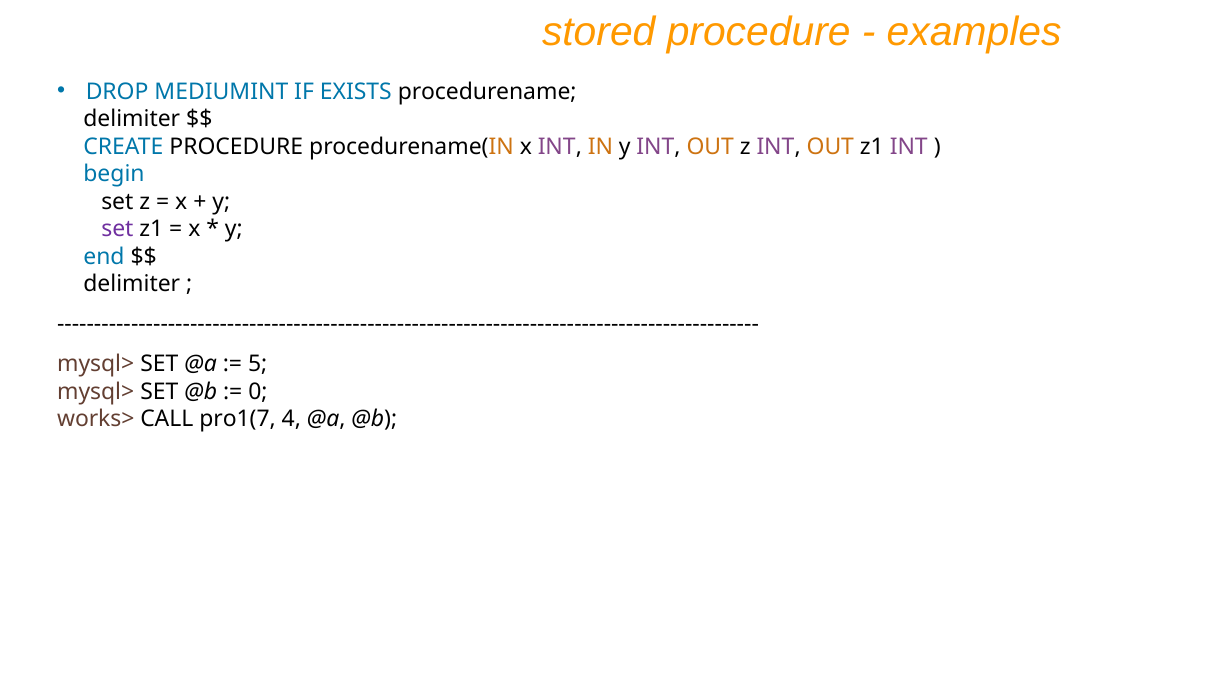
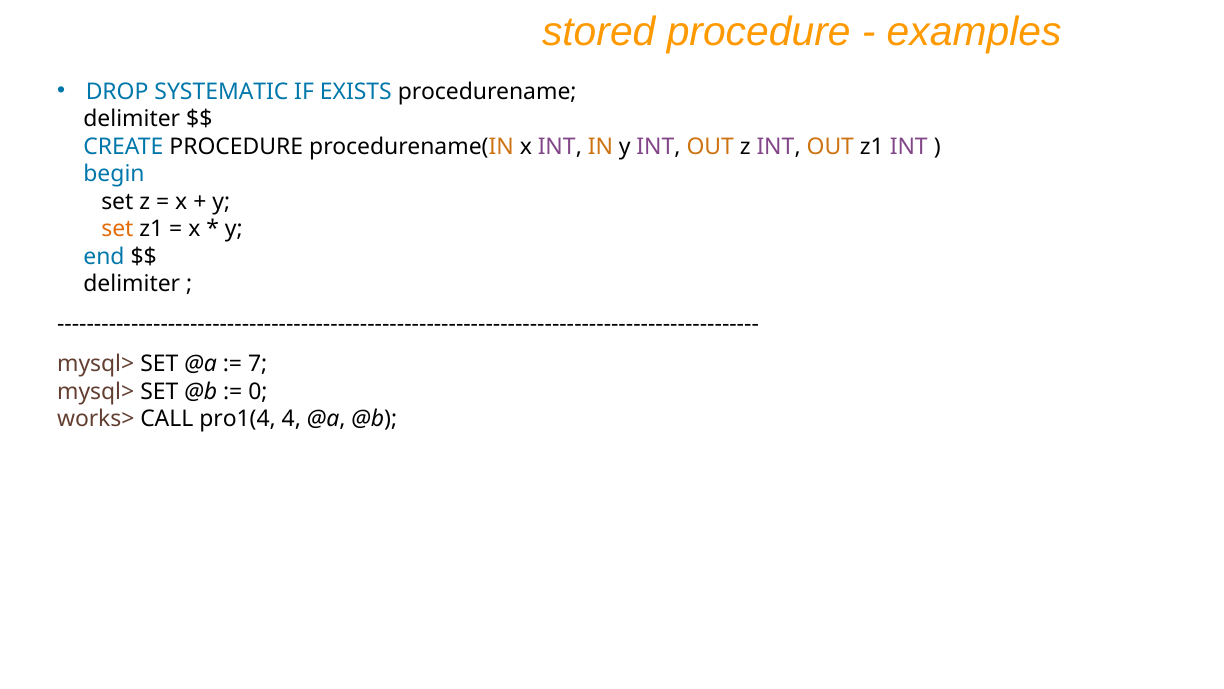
MEDIUMINT: MEDIUMINT -> SYSTEMATIC (221, 91)
set colour: purple -> orange (117, 229)
5: 5 -> 7 (258, 364)
pro1(7: pro1(7 -> pro1(4 (238, 419)
